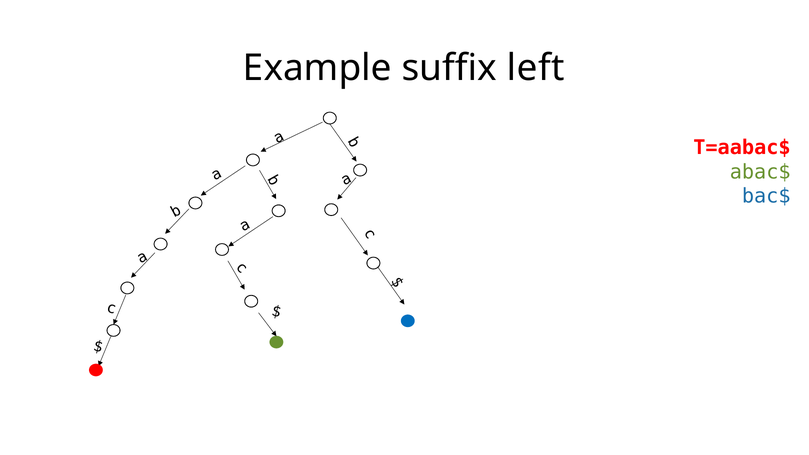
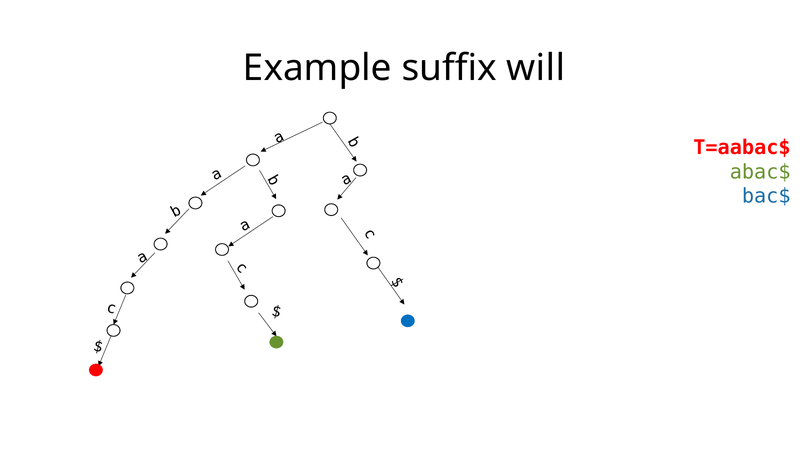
left: left -> will (536, 68)
